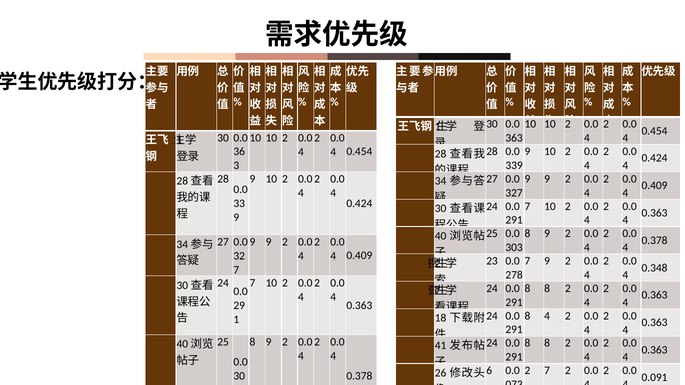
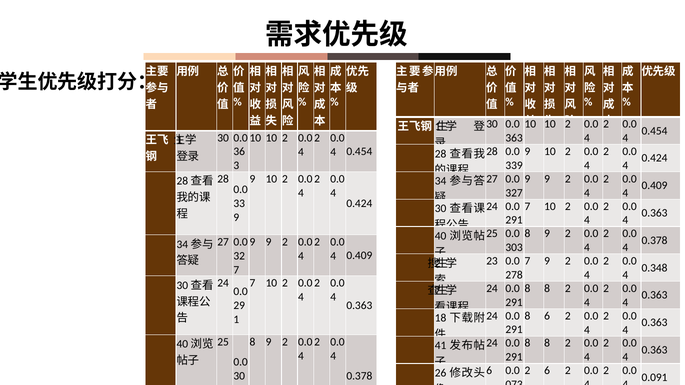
8 4: 4 -> 6 (547, 316)
2 7: 7 -> 6 (547, 371)
